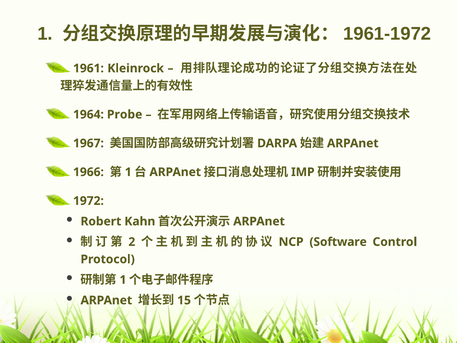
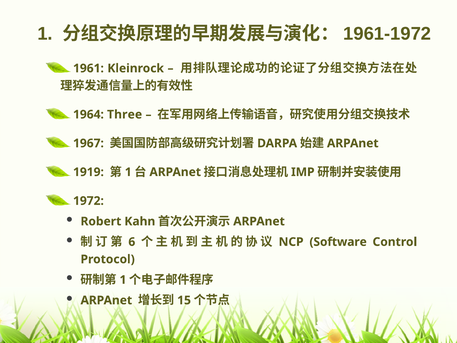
Probe: Probe -> Three (125, 114)
1966: 1966 -> 1919 (88, 172)
2: 2 -> 6 (132, 242)
